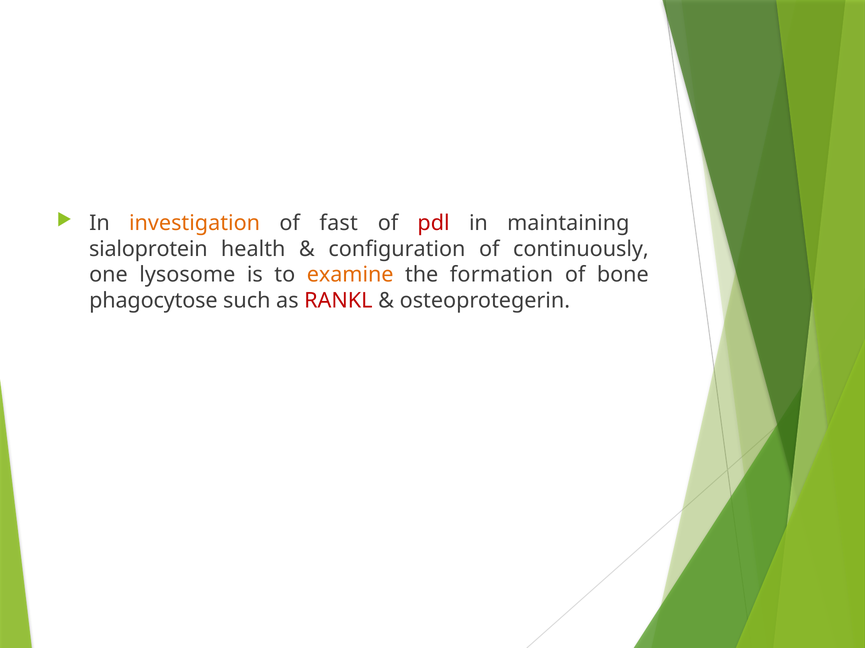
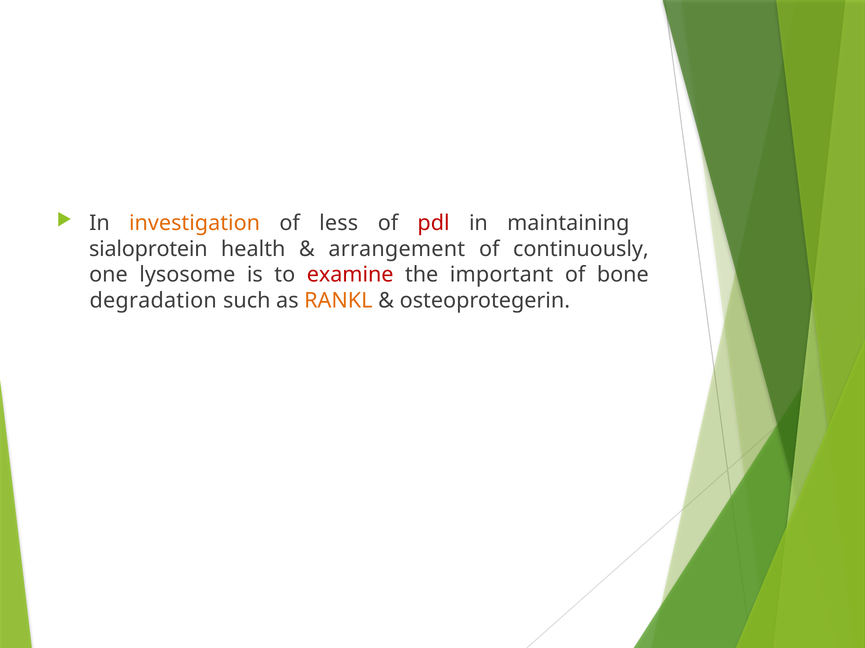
fast: fast -> less (339, 223)
configuration: configuration -> arrangement (397, 249)
examine colour: orange -> red (350, 275)
formation: formation -> important (502, 275)
phagocytose: phagocytose -> degradation (153, 301)
RANKL colour: red -> orange (338, 301)
